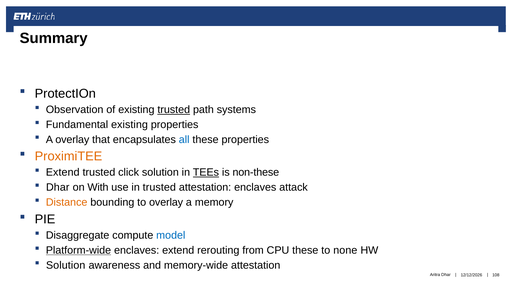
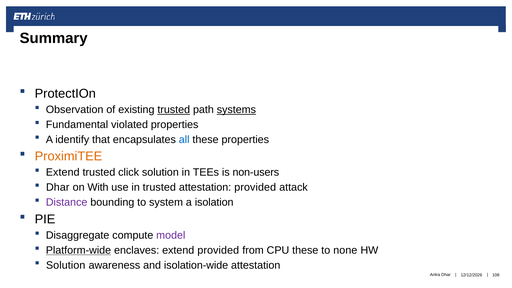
systems underline: none -> present (236, 110)
Fundamental existing: existing -> violated (130, 125)
A overlay: overlay -> identify (72, 140)
TEEs underline: present -> none (206, 173)
non-these: non-these -> non-users (256, 173)
attestation enclaves: enclaves -> provided (255, 187)
Distance colour: orange -> purple (67, 202)
to overlay: overlay -> system (166, 202)
memory: memory -> isolation (214, 202)
model colour: blue -> purple (171, 235)
extend rerouting: rerouting -> provided (218, 250)
memory-wide: memory-wide -> isolation-wide (196, 265)
